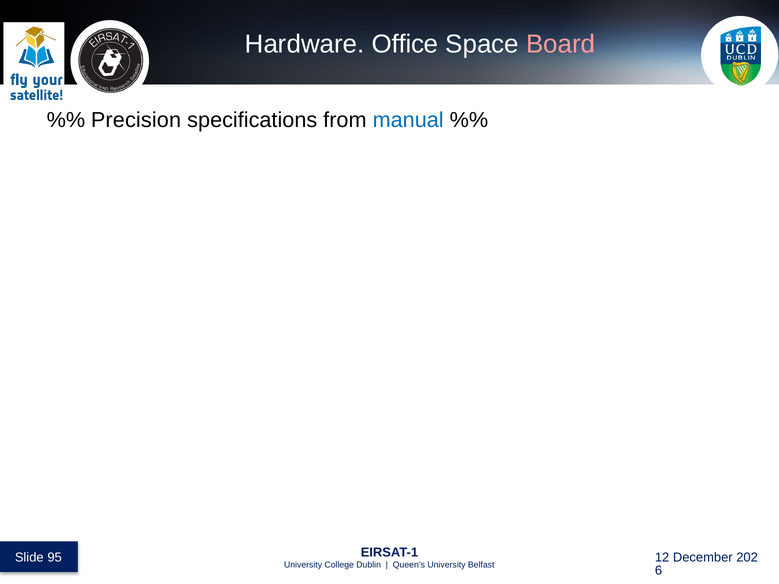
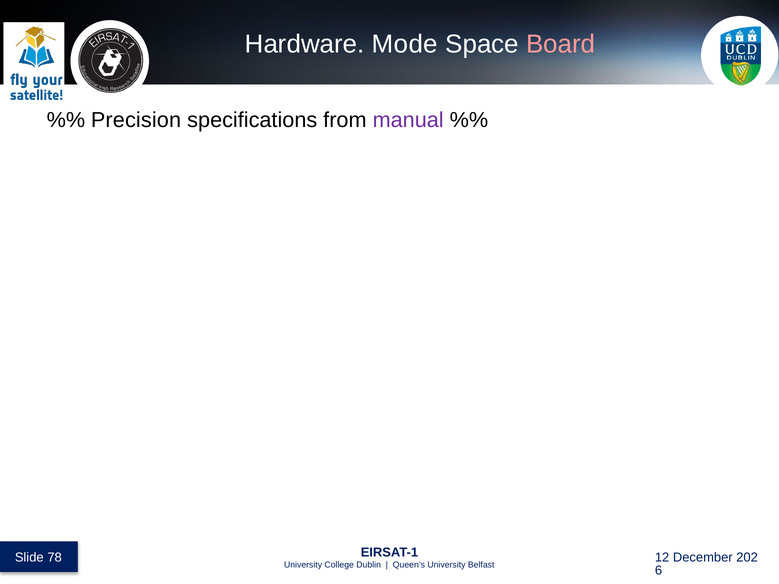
Office: Office -> Mode (405, 44)
manual colour: blue -> purple (408, 120)
95: 95 -> 78 (55, 558)
